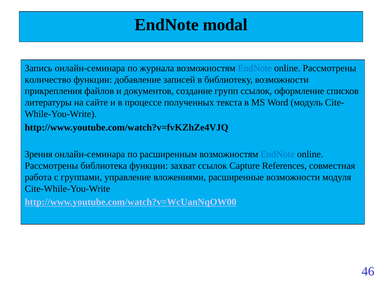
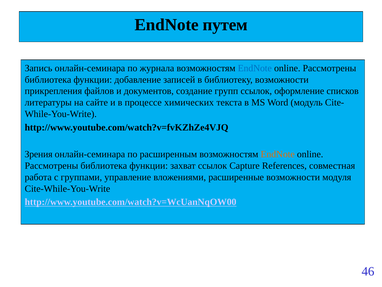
modal: modal -> путем (225, 25)
количество: количество -> библиотека (48, 79)
полученных: полученных -> химических (189, 102)
EndNote colour: blue -> orange (278, 154)
